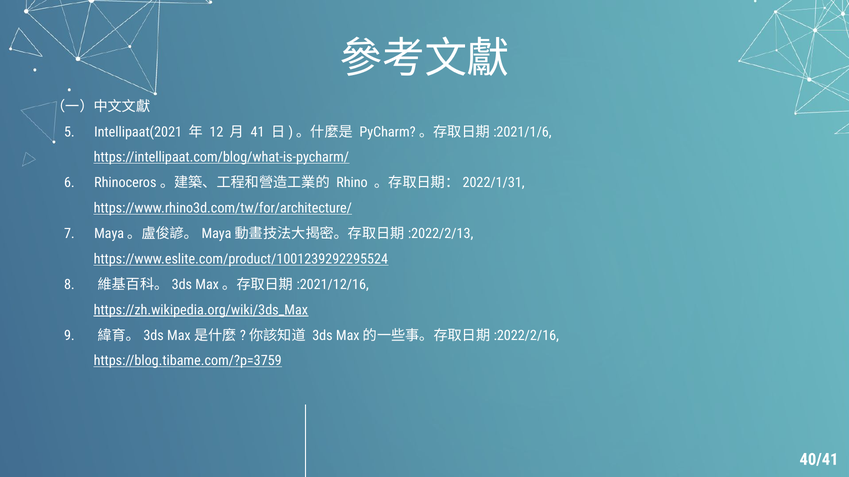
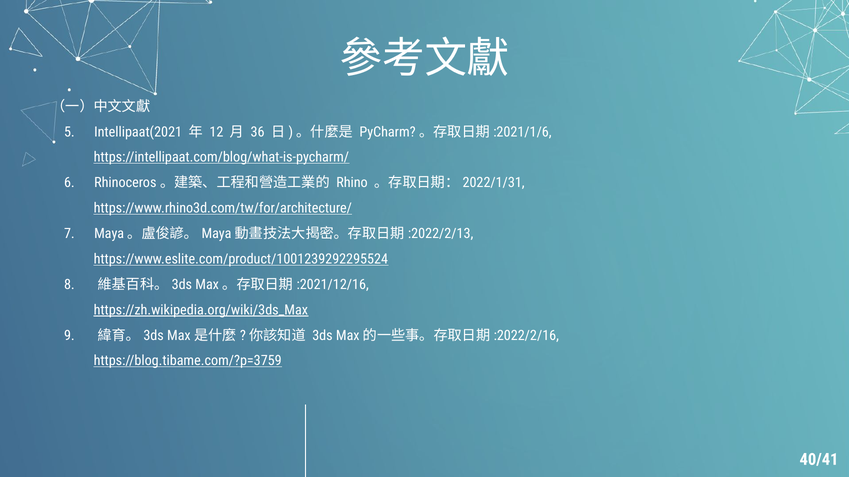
41: 41 -> 36 (258, 132)
